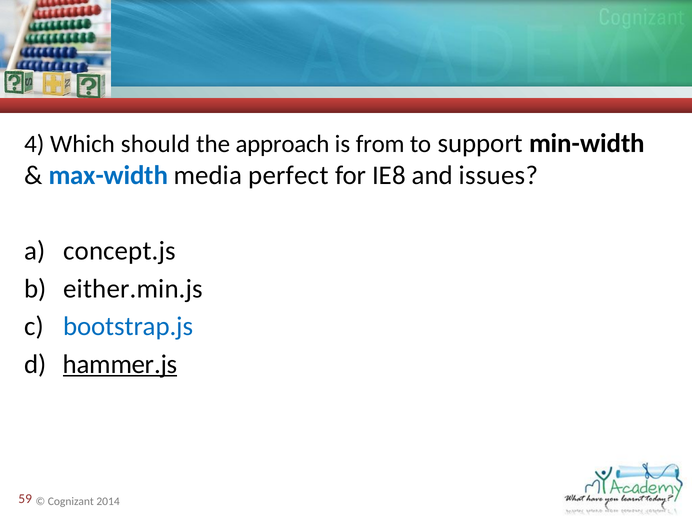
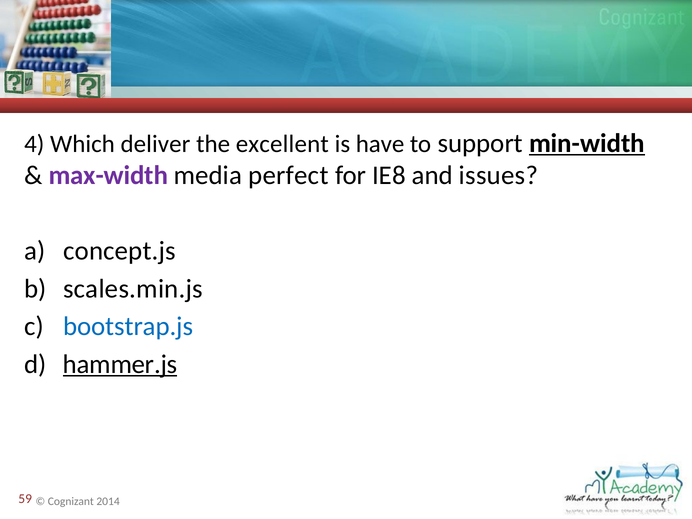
should: should -> deliver (155, 144)
approach: approach -> excellent (282, 144)
from: from -> have (380, 144)
min-width underline: none -> present (587, 143)
max-width colour: blue -> purple (108, 176)
either.min.js: either.min.js -> scales.min.js (133, 289)
